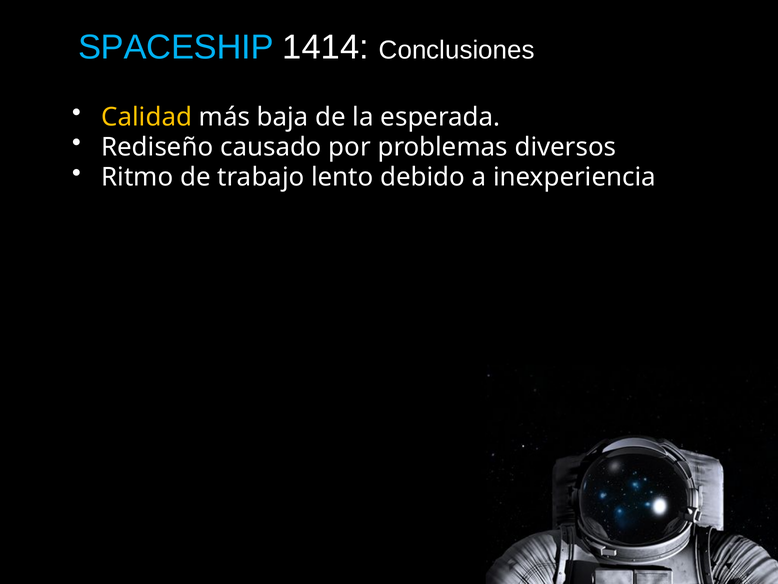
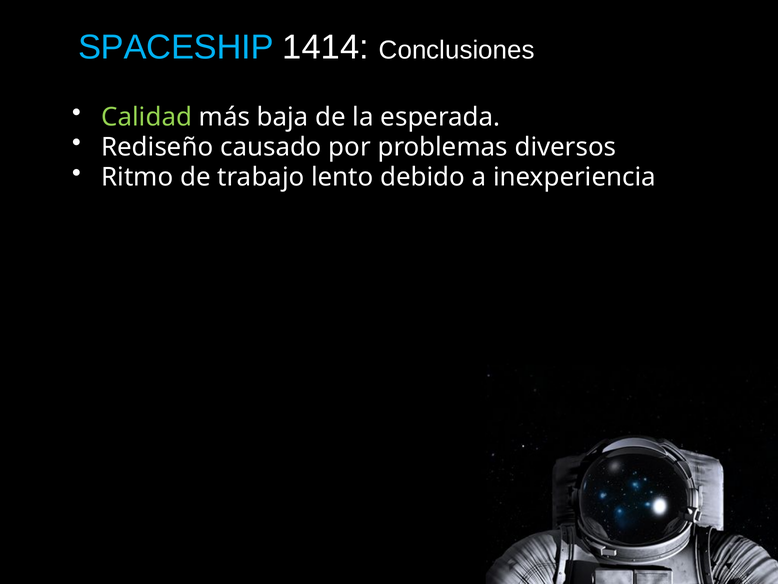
Calidad colour: yellow -> light green (147, 117)
